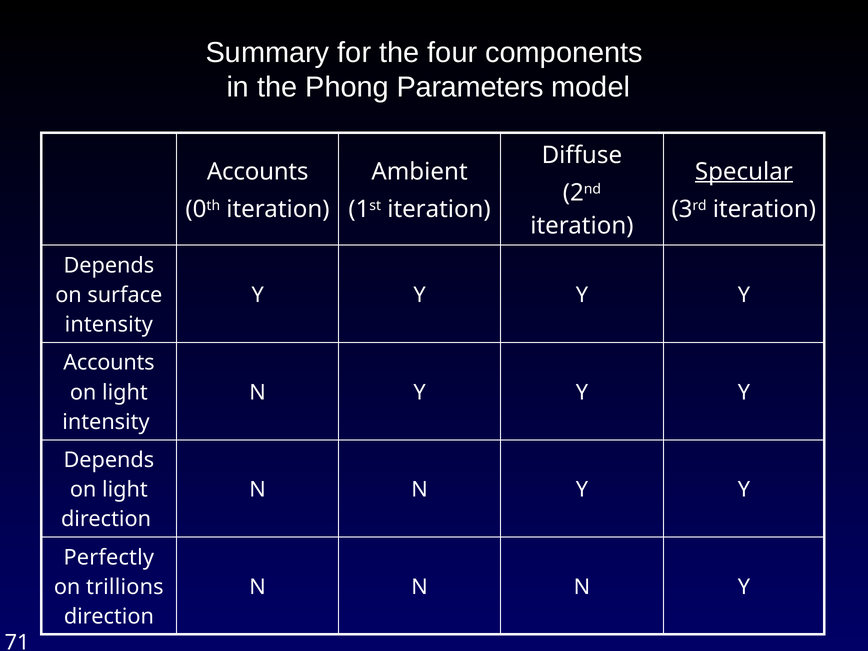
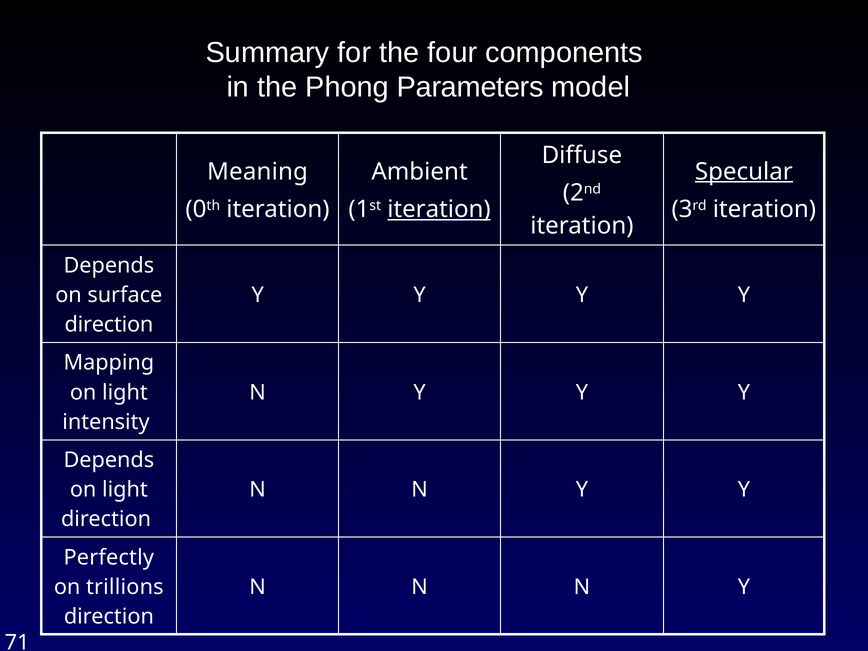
Accounts: Accounts -> Meaning (258, 172)
iteration underline: none -> present (439, 209)
intensity: intensity -> direction (109, 325)
Accounts: Accounts -> Mapping (109, 363)
